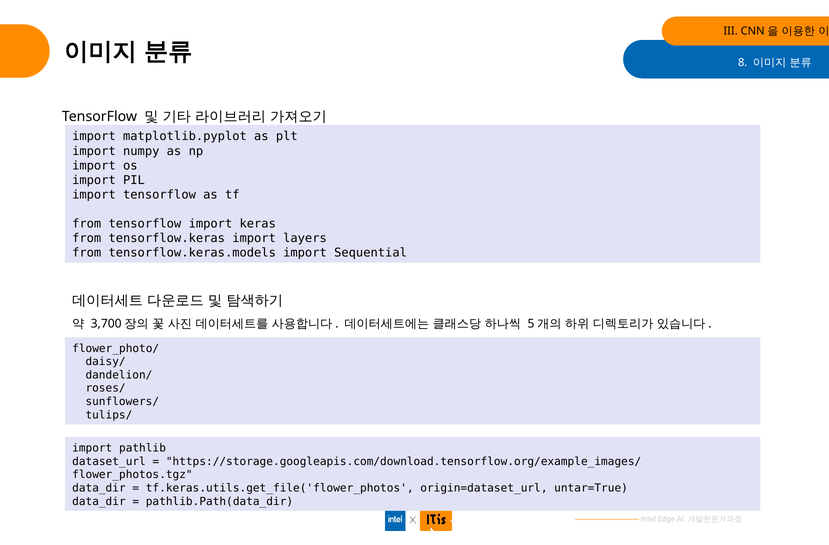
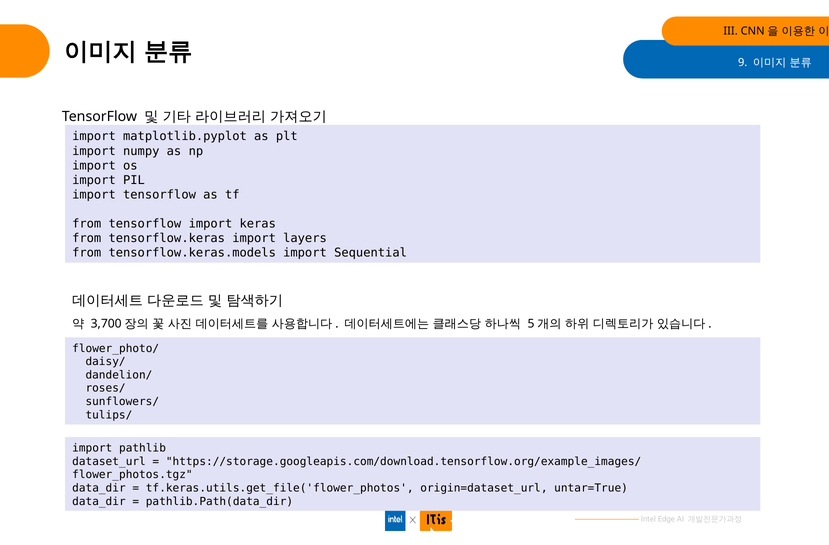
8: 8 -> 9 (743, 62)
